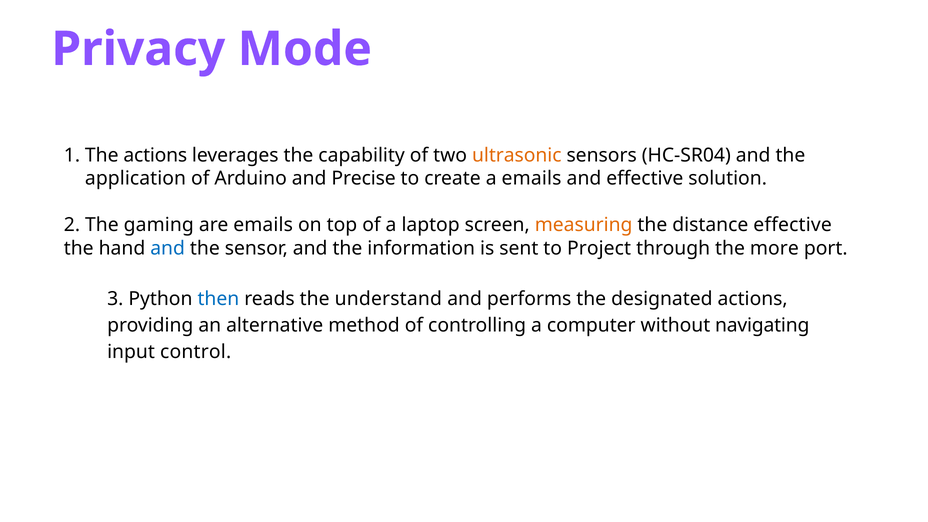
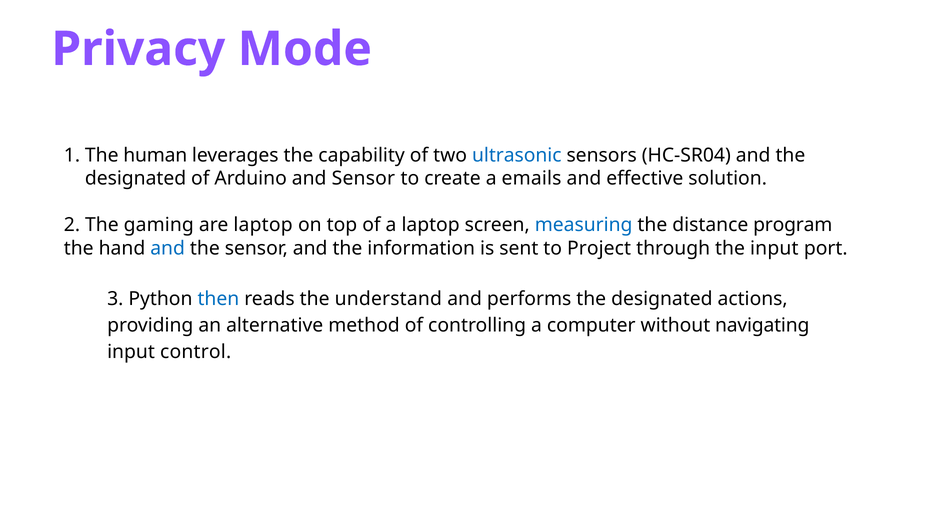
The actions: actions -> human (155, 155)
ultrasonic colour: orange -> blue (517, 155)
application: application -> designated (136, 179)
and Precise: Precise -> Sensor (363, 179)
are emails: emails -> laptop (263, 225)
measuring colour: orange -> blue (584, 225)
distance effective: effective -> program (793, 225)
the more: more -> input (774, 248)
